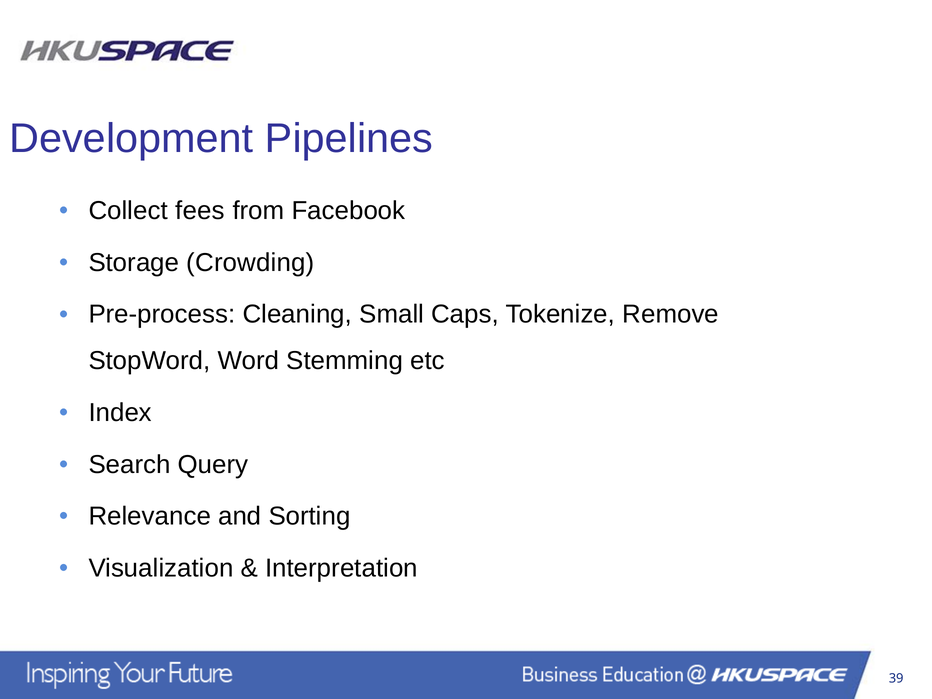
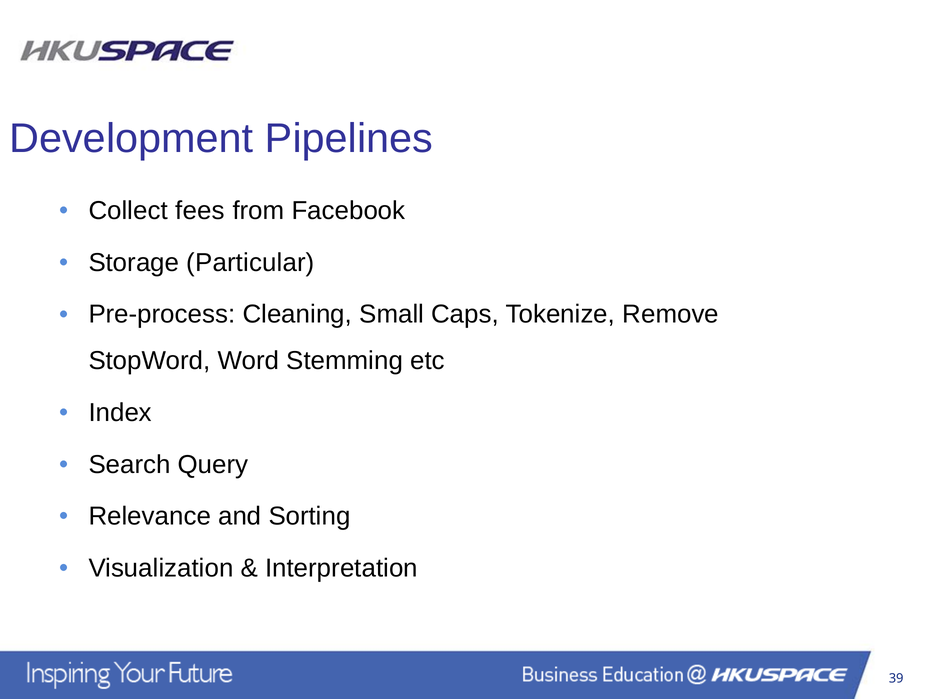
Crowding: Crowding -> Particular (250, 263)
